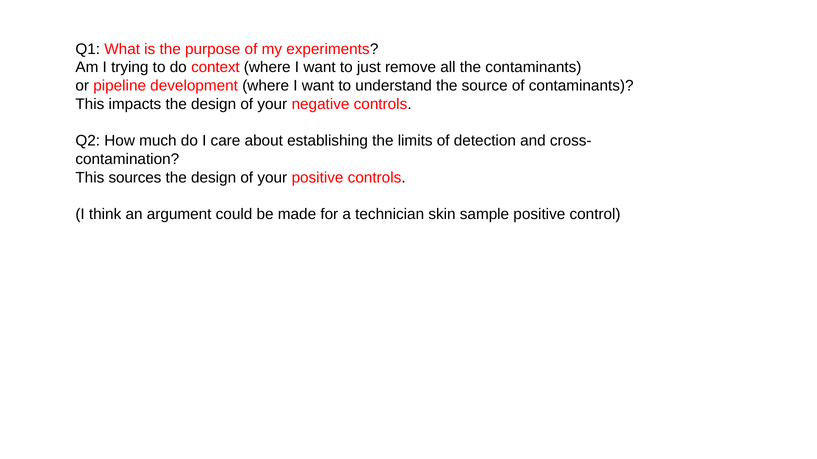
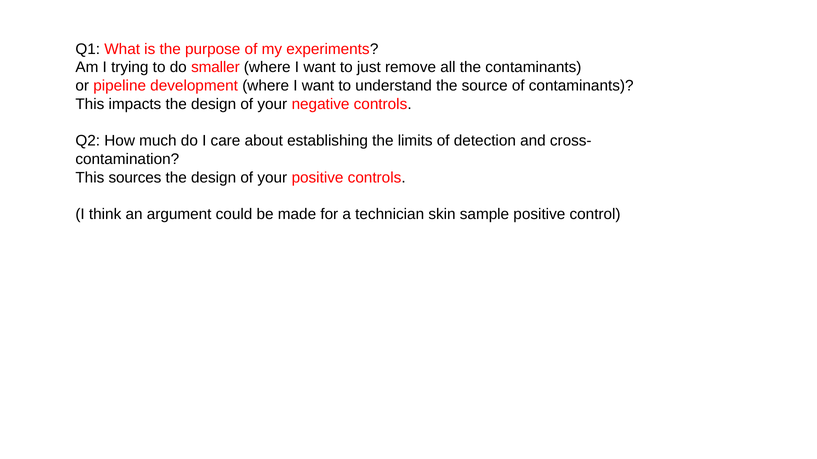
context: context -> smaller (215, 67)
